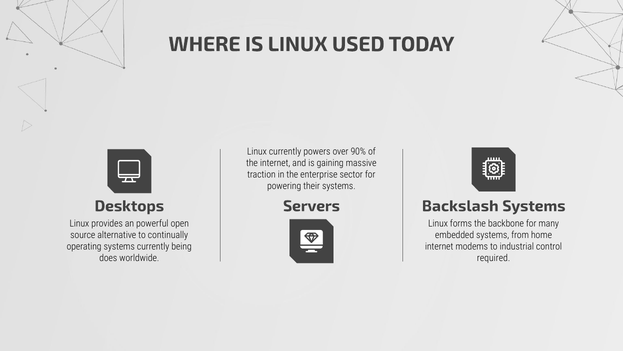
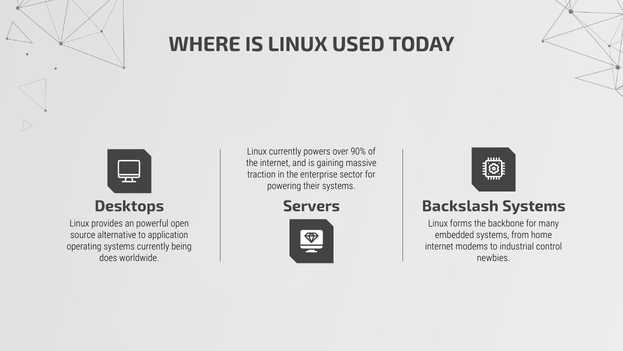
continually: continually -> application (168, 235)
required: required -> newbies (494, 257)
